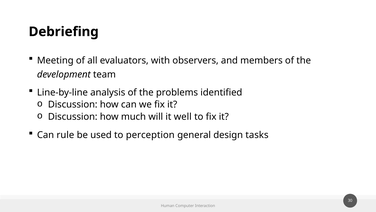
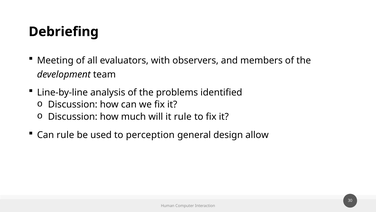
it well: well -> rule (183, 116)
tasks: tasks -> allow (257, 135)
